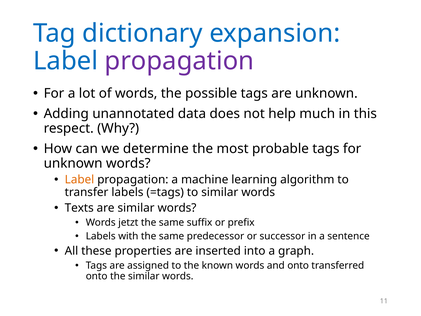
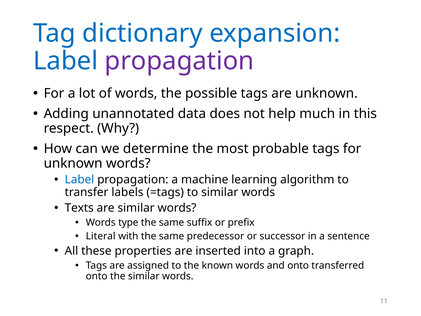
Label colour: orange -> blue (79, 180)
jetzt: jetzt -> type (128, 222)
Labels: Labels -> Literal (101, 236)
